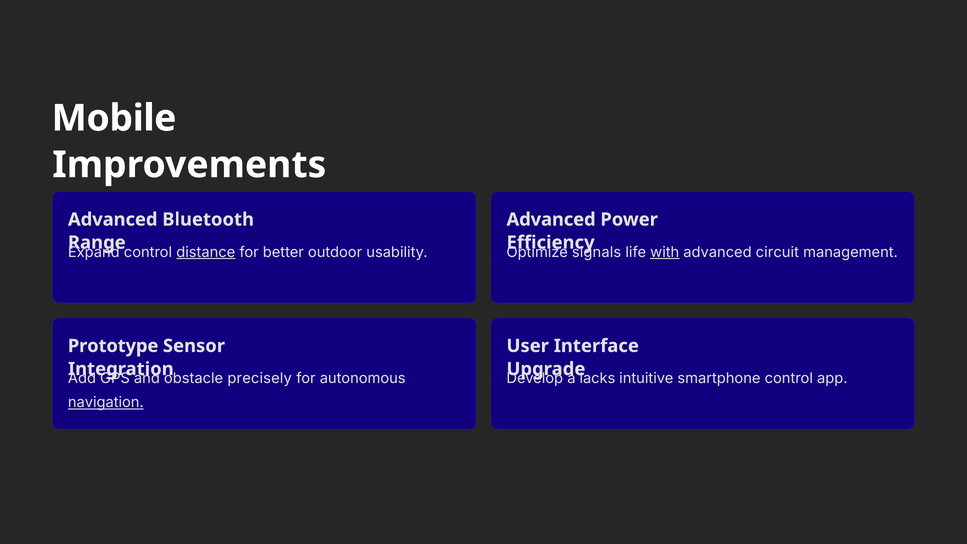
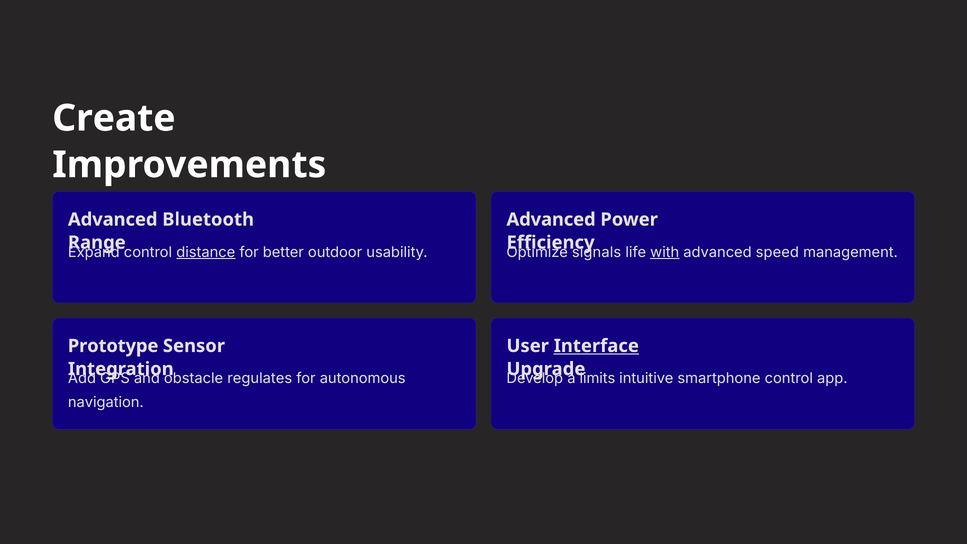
Mobile: Mobile -> Create (114, 118)
circuit: circuit -> speed (777, 252)
Interface underline: none -> present (596, 346)
precisely: precisely -> regulates (260, 379)
lacks: lacks -> limits (597, 379)
navigation underline: present -> none (106, 402)
